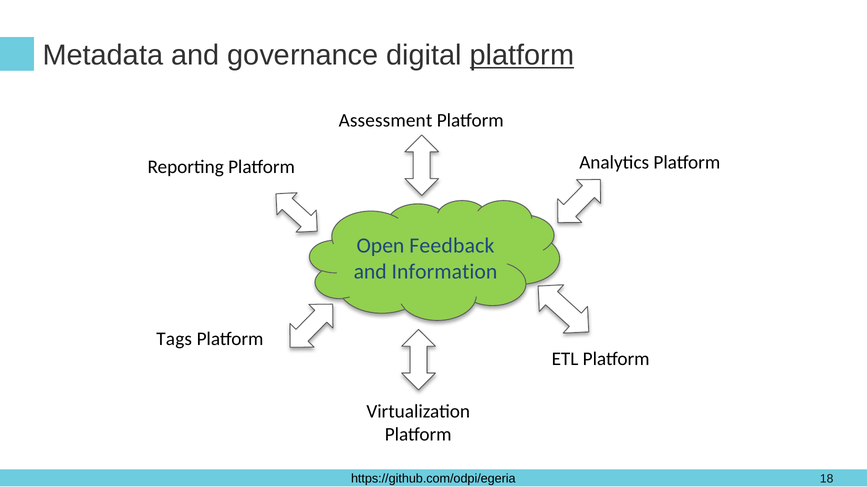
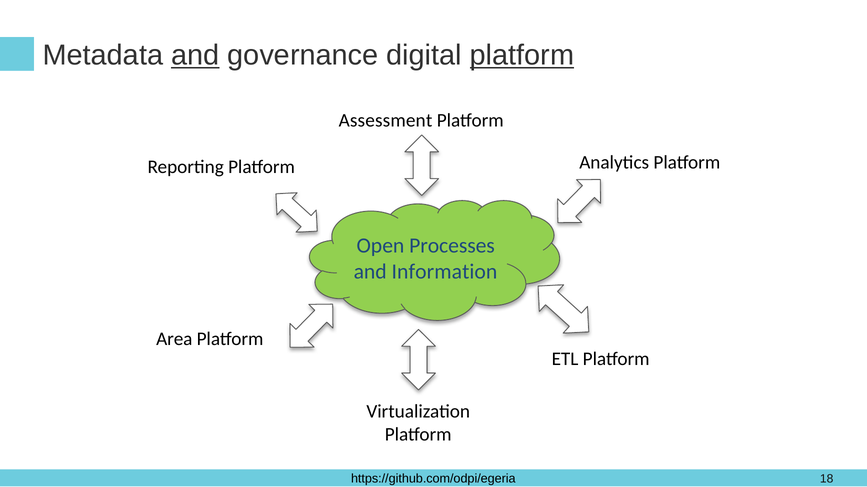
and underline: none -> present (195, 55)
Feedback: Feedback -> Processes (452, 246)
Tags: Tags -> Area (174, 339)
